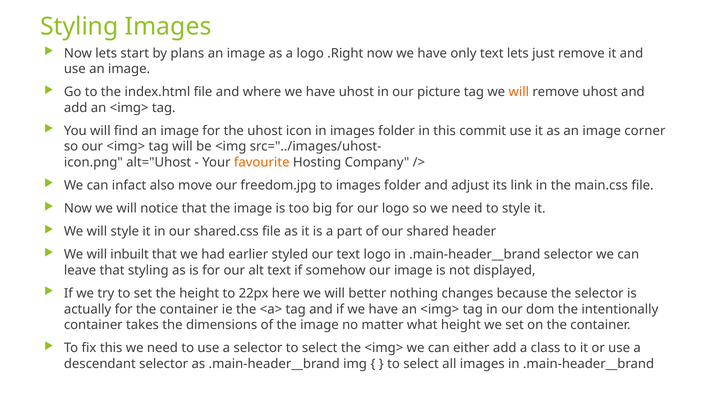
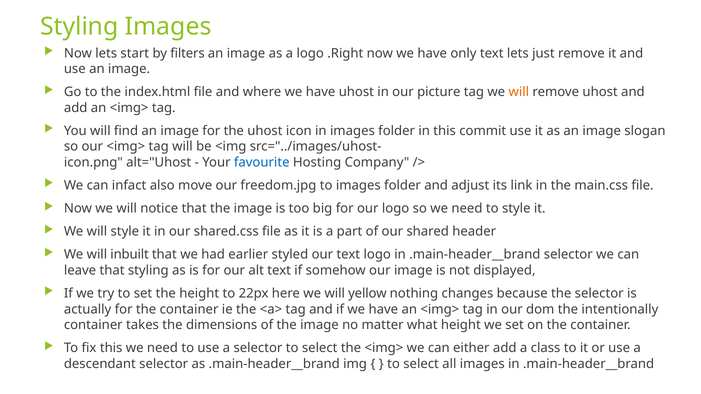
plans: plans -> filters (187, 53)
corner: corner -> slogan (645, 131)
favourite colour: orange -> blue (262, 162)
better: better -> yellow (367, 294)
